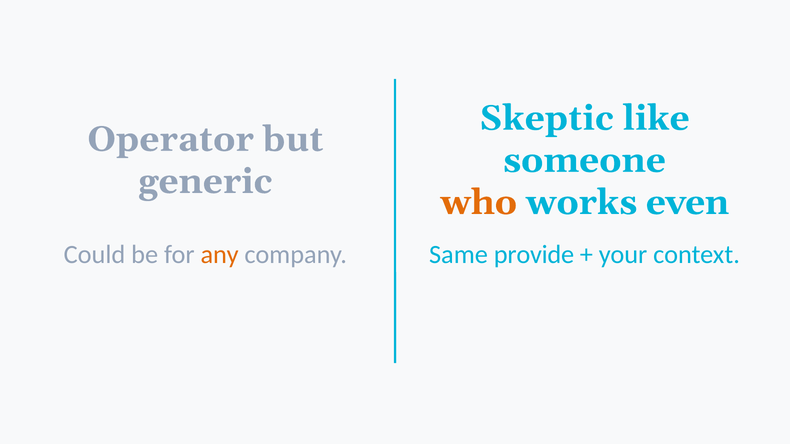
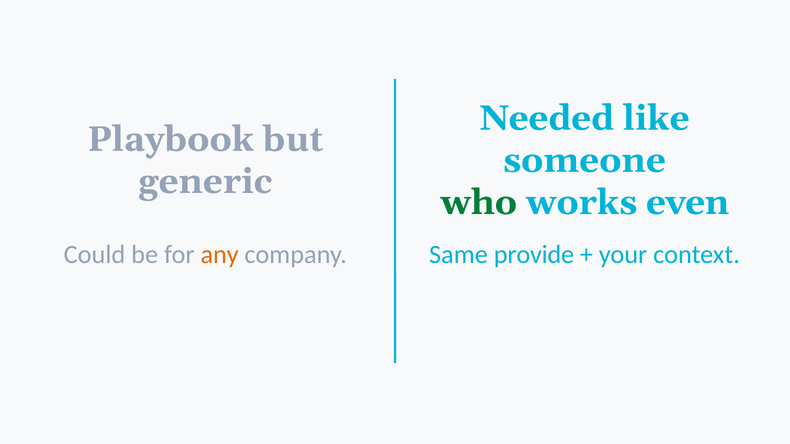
Skeptic: Skeptic -> Needed (547, 118)
Operator: Operator -> Playbook (171, 139)
who colour: orange -> green (479, 203)
